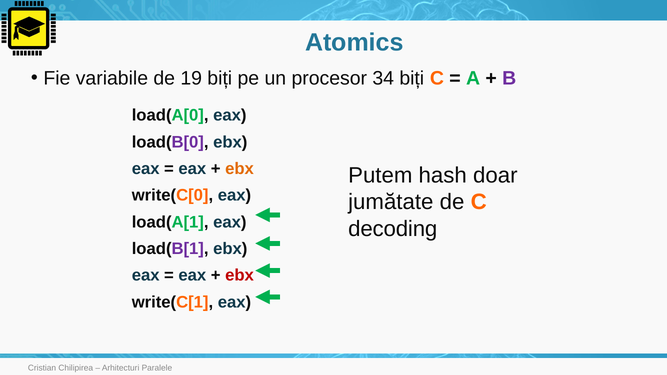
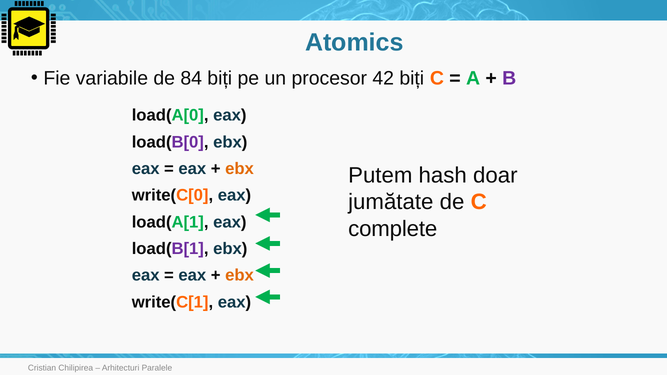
19: 19 -> 84 (191, 78)
34: 34 -> 42 (383, 78)
decoding: decoding -> complete (393, 229)
ebx colour: red -> orange (240, 275)
